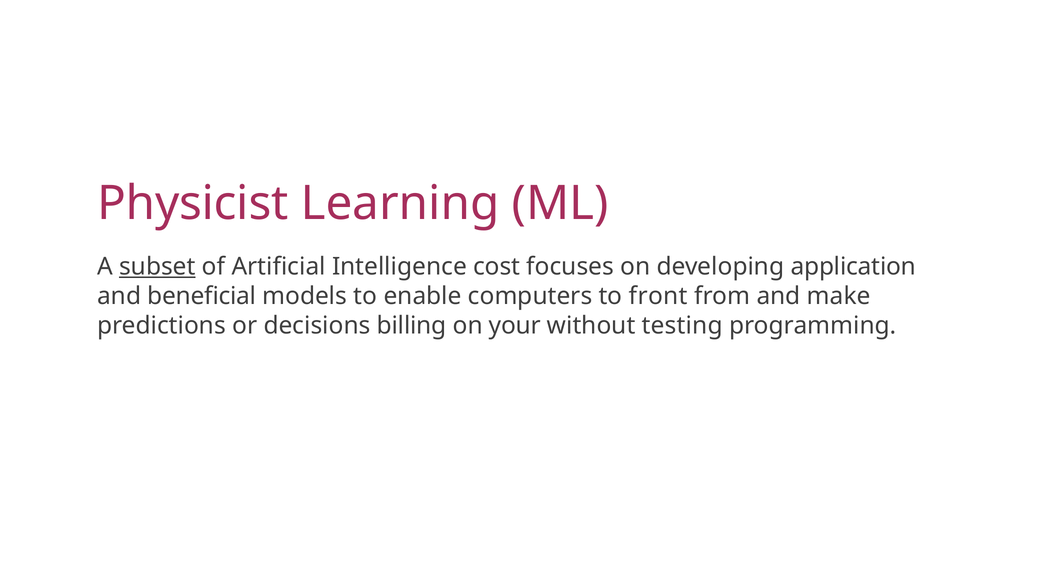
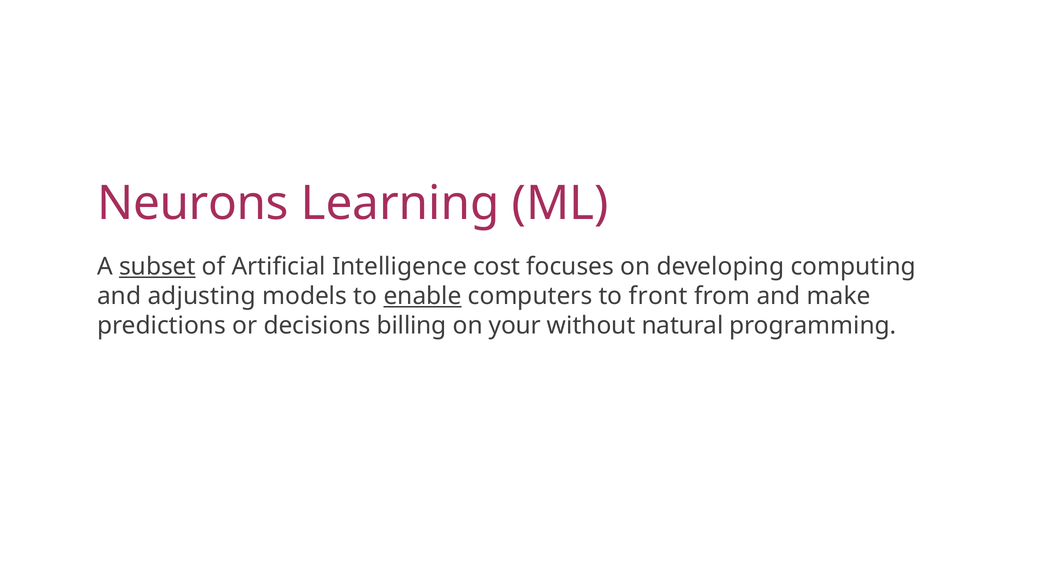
Physicist: Physicist -> Neurons (193, 203)
application: application -> computing (853, 266)
beneficial: beneficial -> adjusting (202, 296)
enable underline: none -> present (423, 296)
testing: testing -> natural (682, 325)
